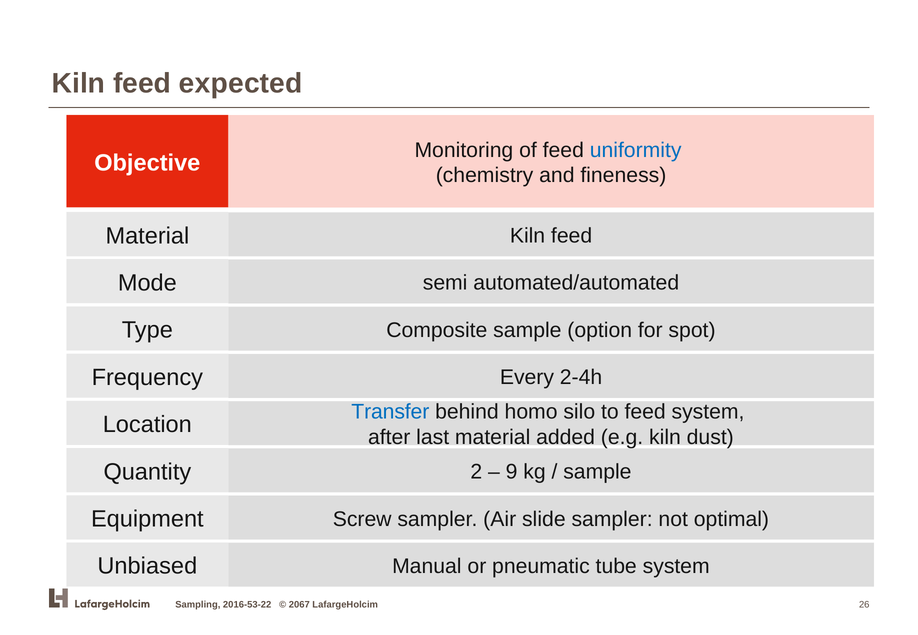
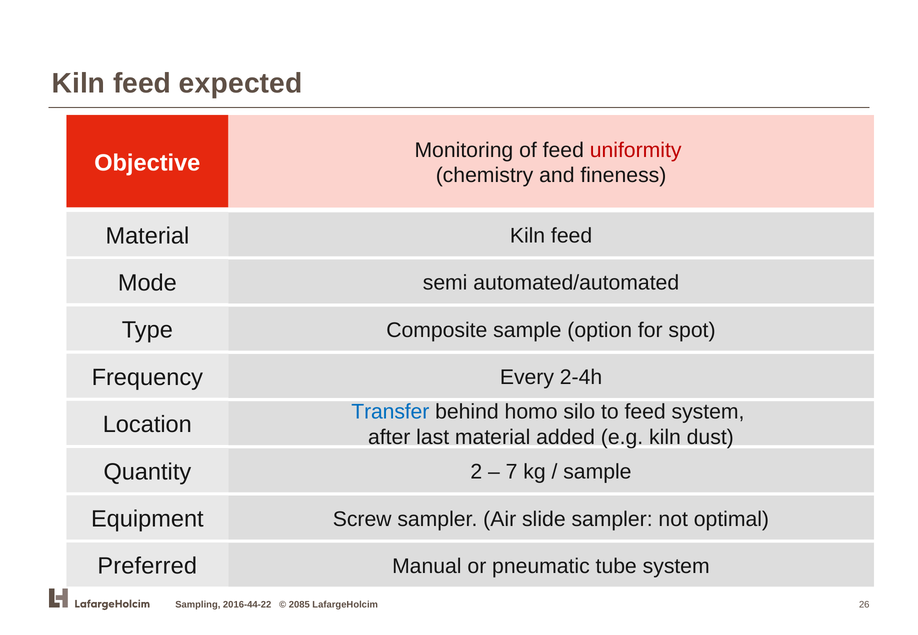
uniformity colour: blue -> red (636, 150)
9: 9 -> 7 (512, 472)
Unbiased: Unbiased -> Preferred (147, 567)
2016-53-22: 2016-53-22 -> 2016-44-22 (247, 605)
2067: 2067 -> 2085 (299, 605)
